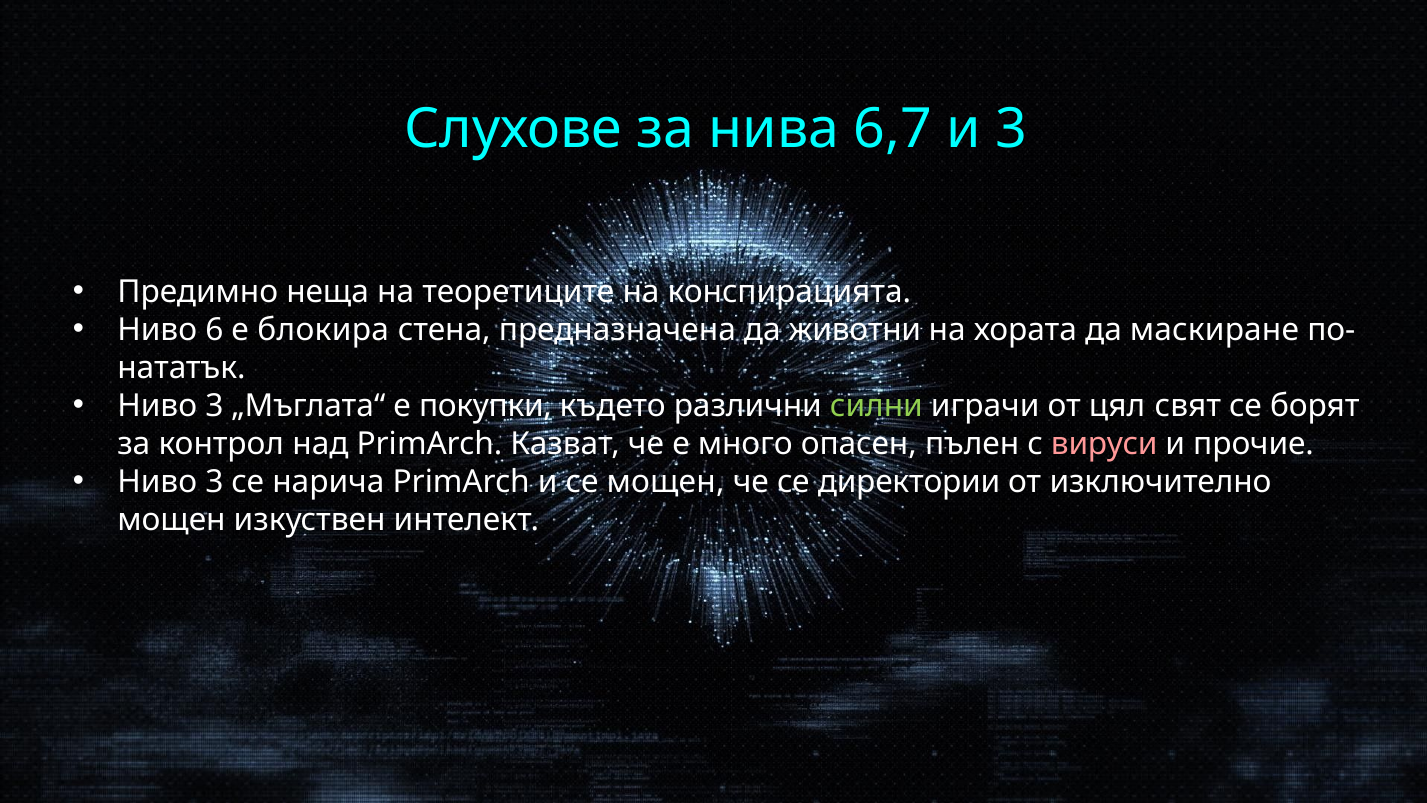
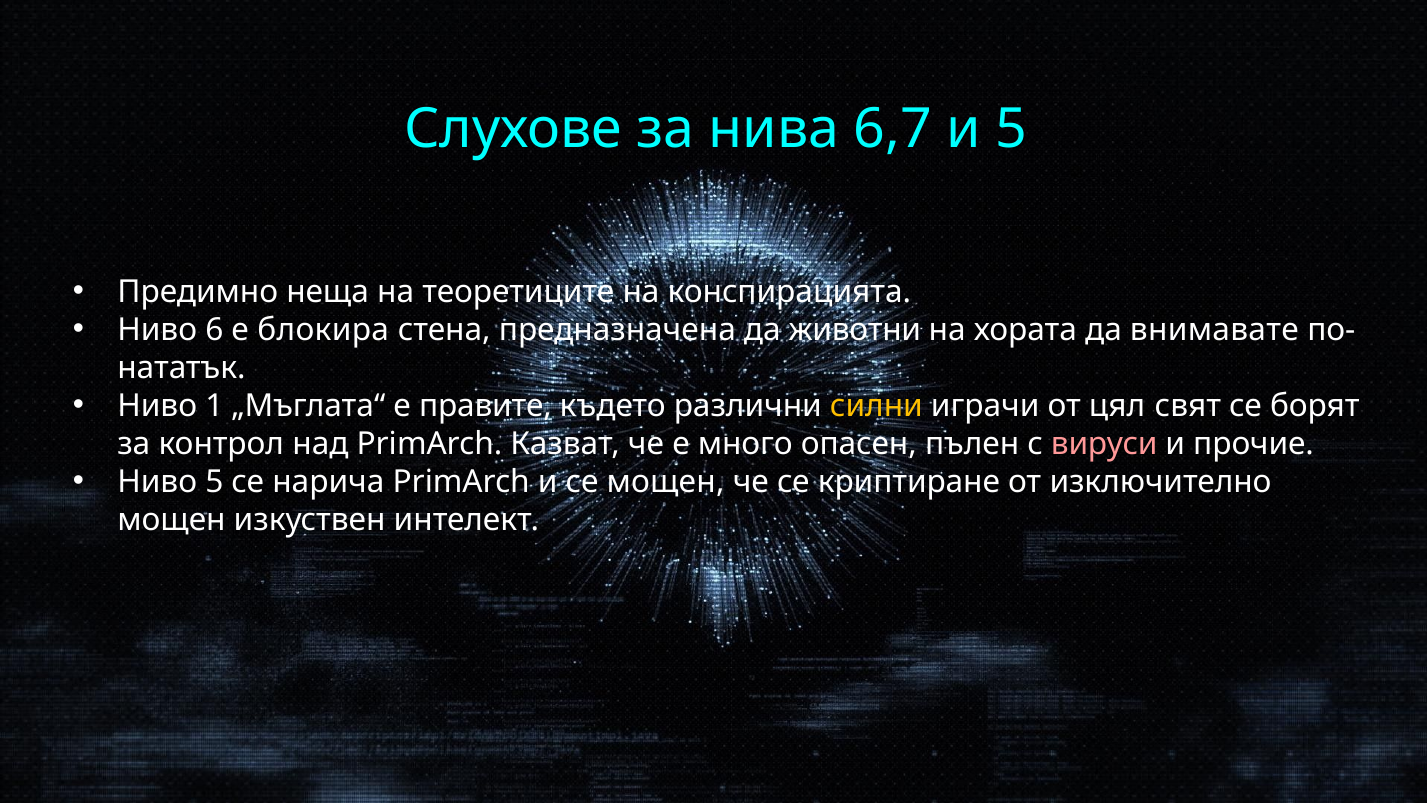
и 3: 3 -> 5 (1011, 129)
маскиране: маскиране -> внимавате (1214, 330)
3: 3 -> 1 (214, 406)
покупки: покупки -> правите (485, 406)
силни colour: light green -> yellow (876, 406)
3: 3 -> 5 (214, 482)
директории: директории -> криптиране (909, 482)
